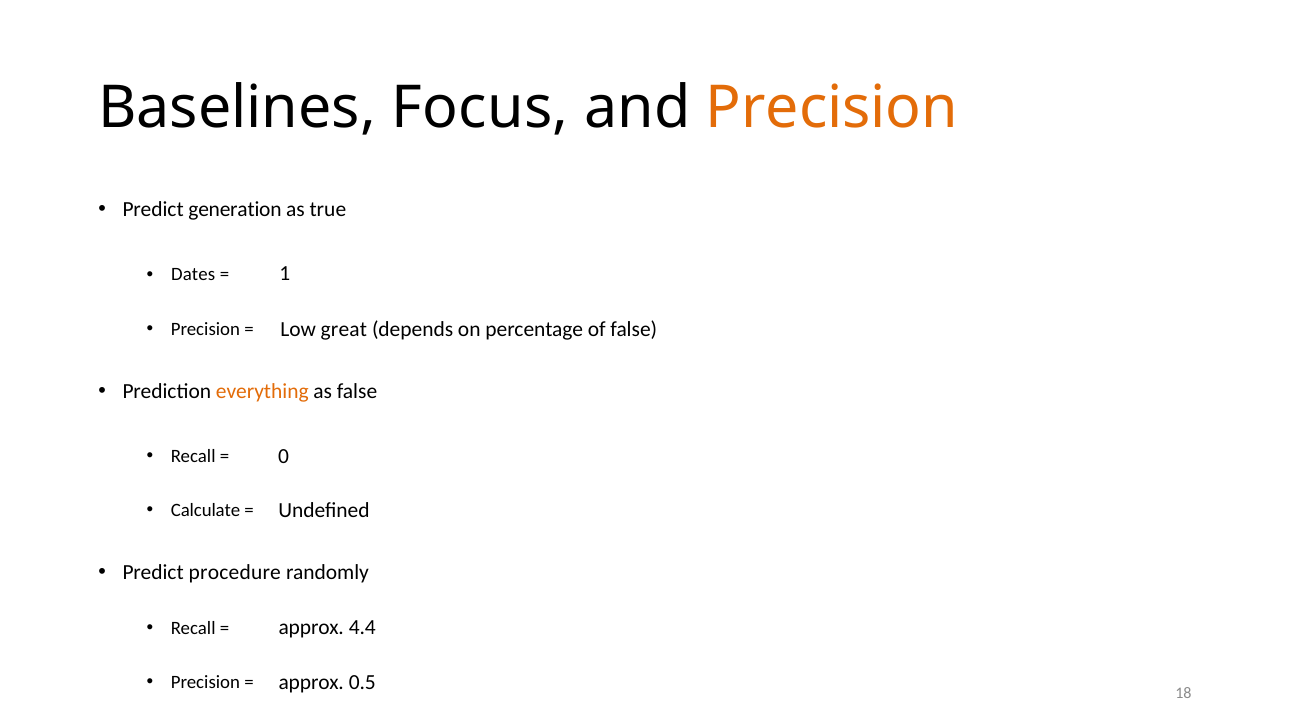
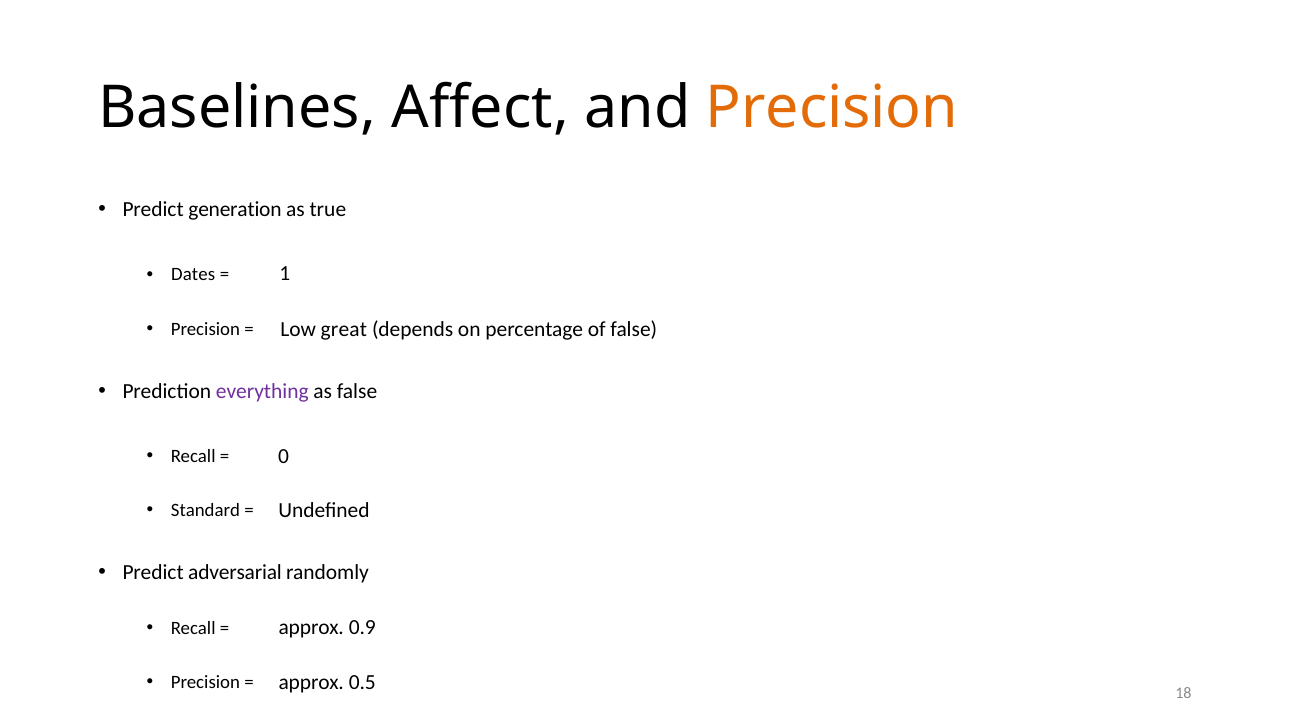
Focus: Focus -> Affect (480, 108)
everything colour: orange -> purple (262, 391)
Calculate: Calculate -> Standard (205, 510)
procedure: procedure -> adversarial (235, 572)
4.4: 4.4 -> 0.9 (362, 627)
